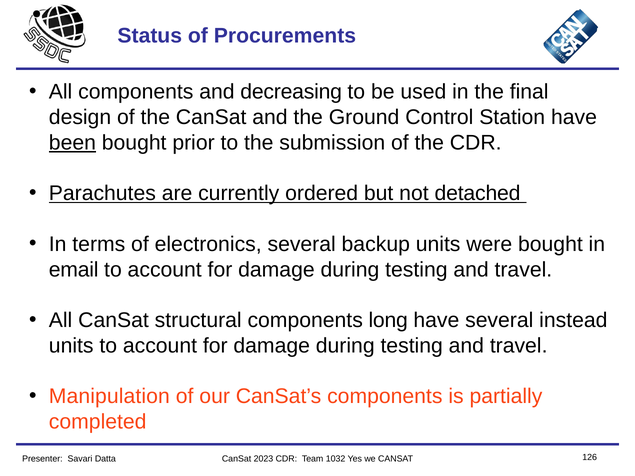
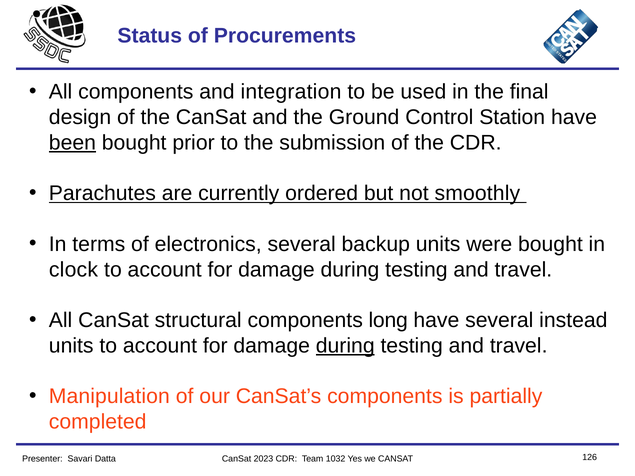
decreasing: decreasing -> integration (291, 92)
detached: detached -> smoothly (477, 193)
email: email -> clock (73, 270)
during underline: none -> present (345, 346)
